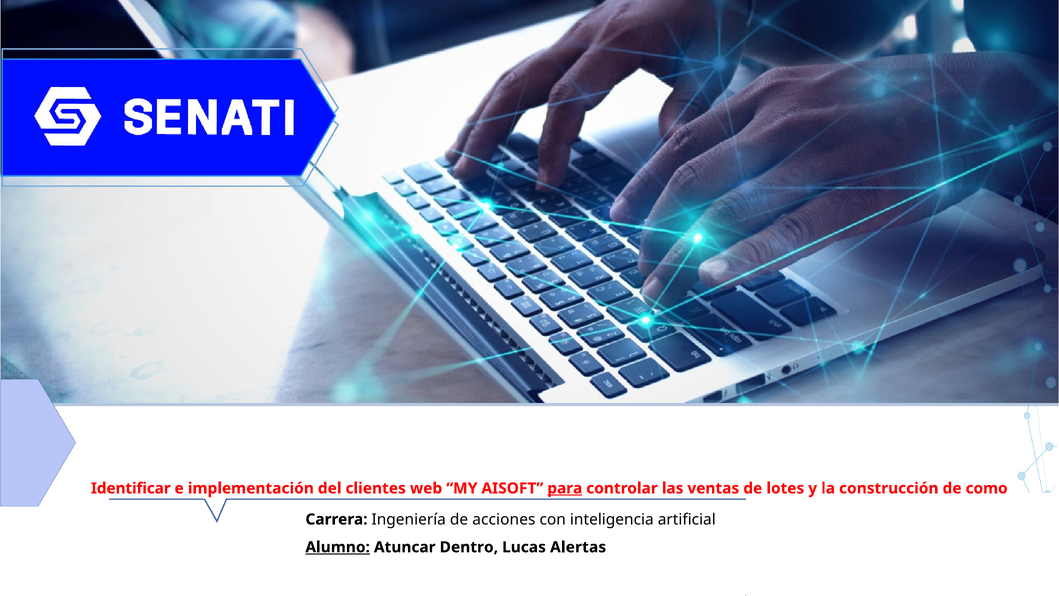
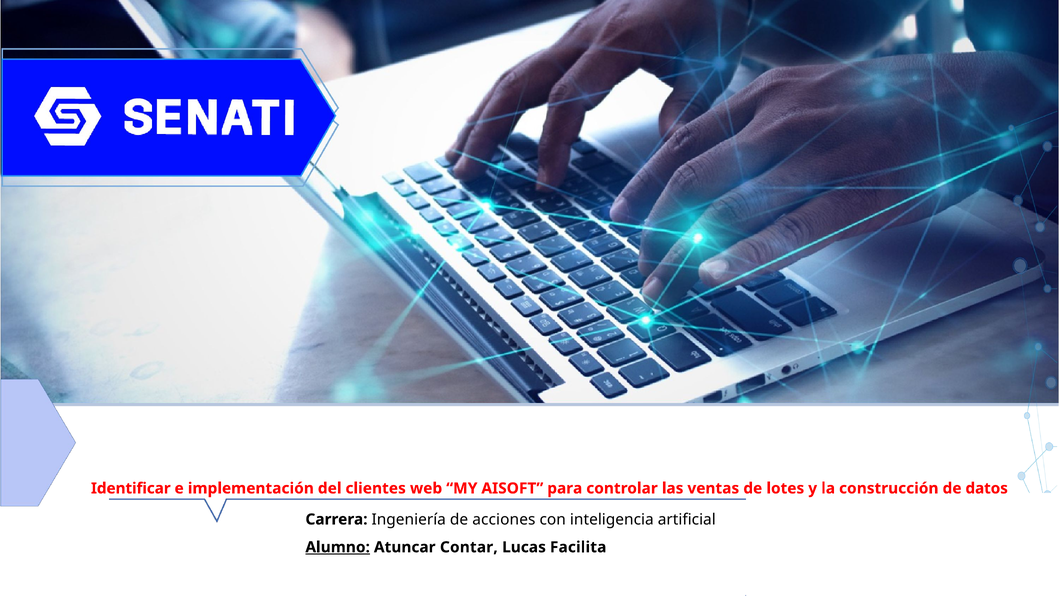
para underline: present -> none (565, 488)
como: como -> datos (987, 488)
Dentro: Dentro -> Contar (469, 547)
Alertas: Alertas -> Facilita (578, 547)
